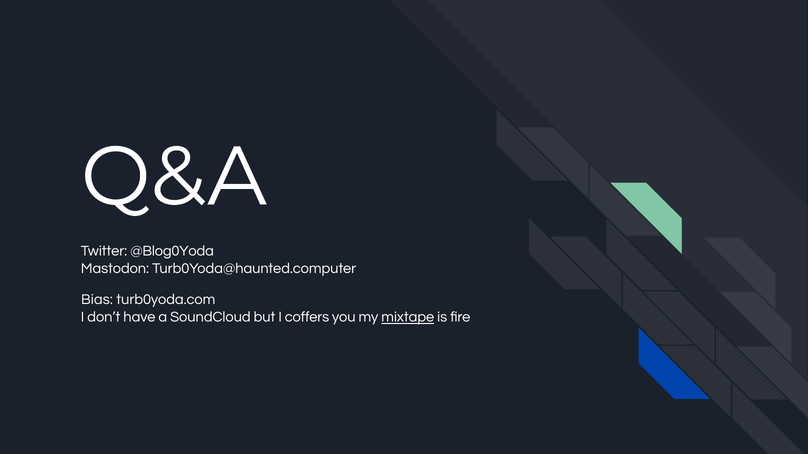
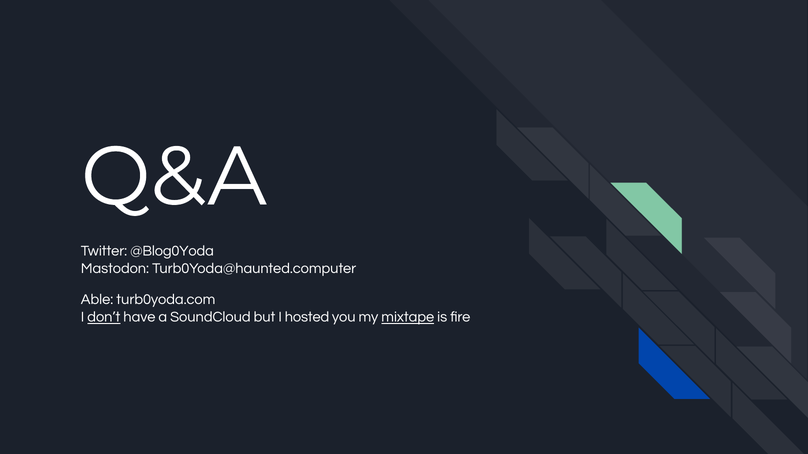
Bias: Bias -> Able (97, 300)
don’t underline: none -> present (104, 317)
coffers: coffers -> hosted (307, 317)
